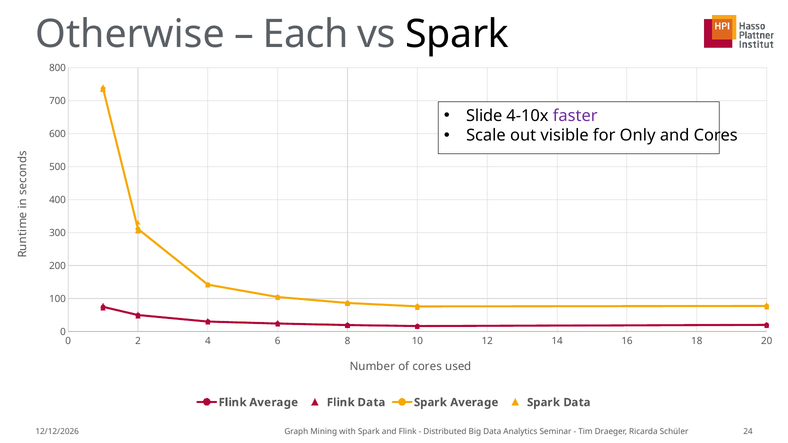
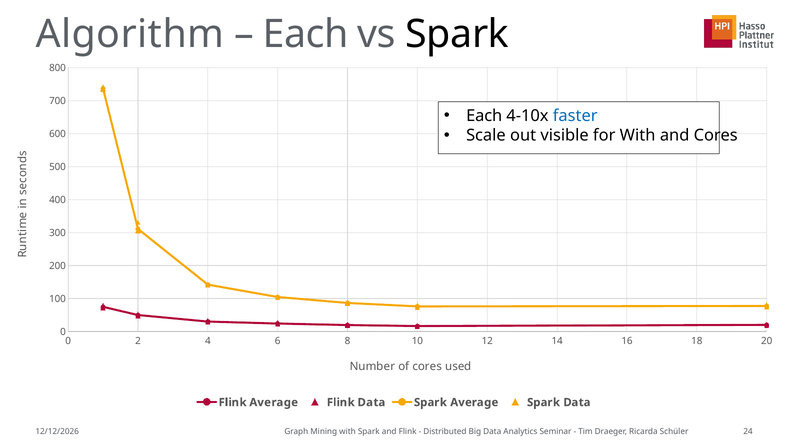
Otherwise: Otherwise -> Algorithm (130, 34)
Slide: Slide -> Each (484, 116)
faster colour: purple -> blue (575, 116)
for Only: Only -> With (638, 136)
